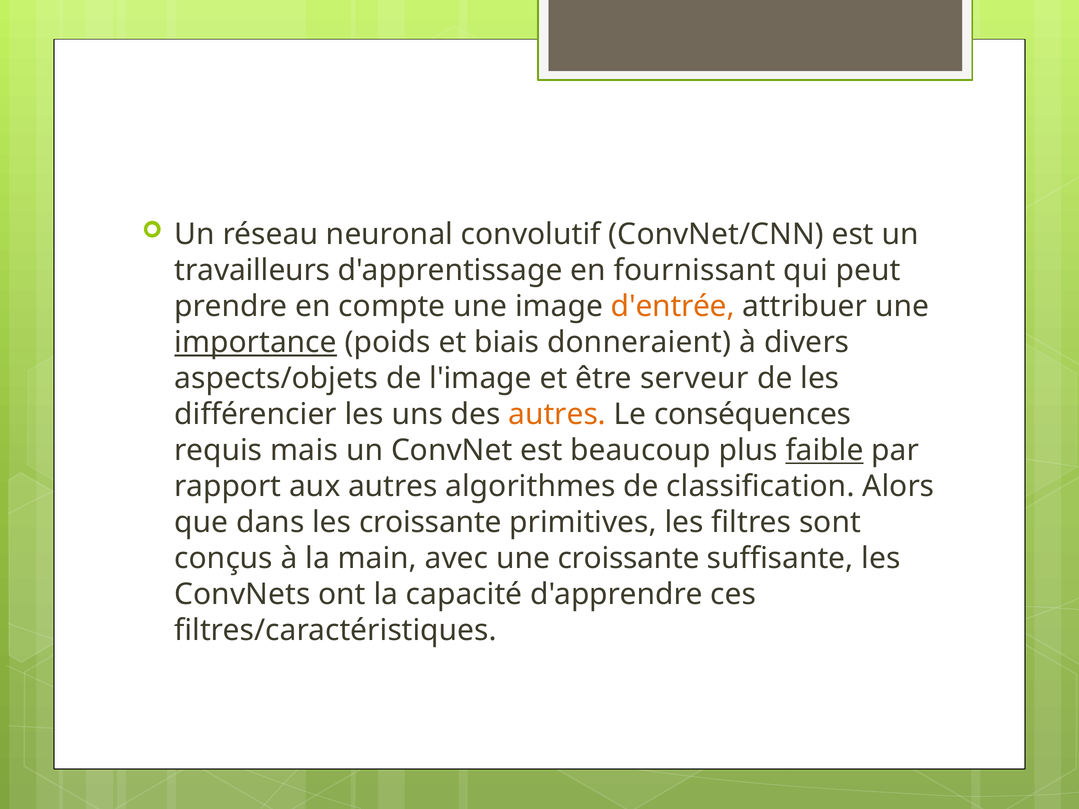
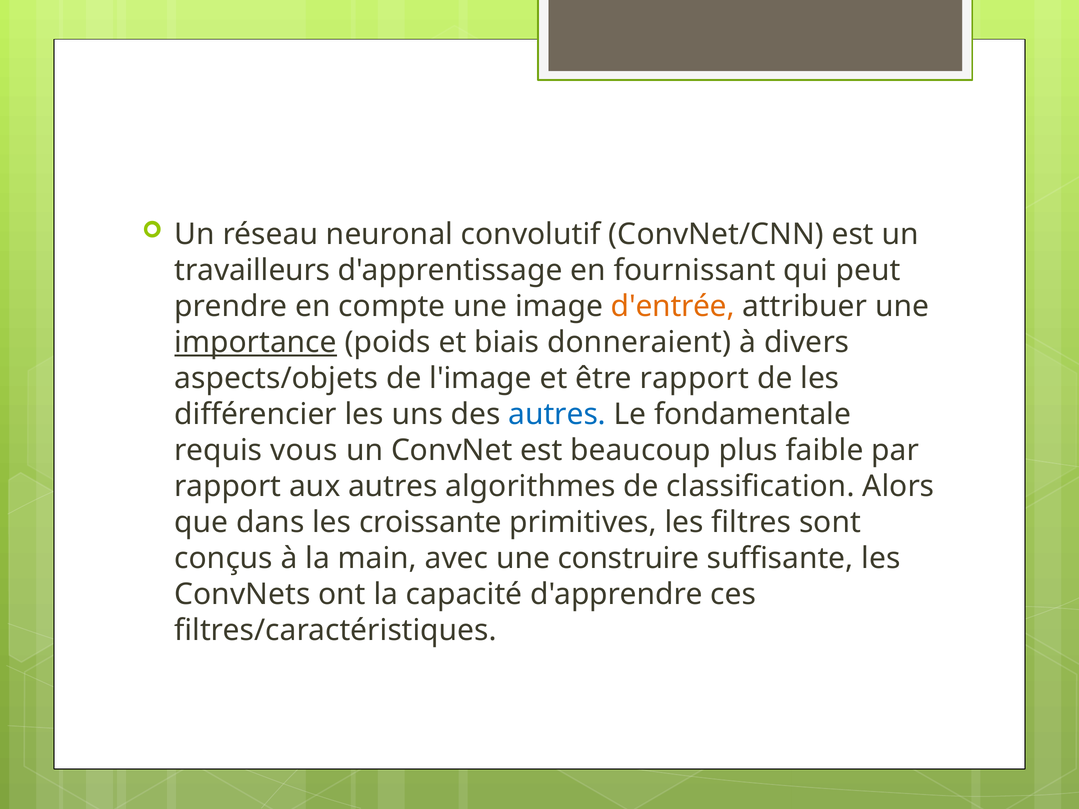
être serveur: serveur -> rapport (694, 379)
autres colour: orange -> blue (557, 415)
conséquences: conséquences -> fondamentale (753, 415)
mais: mais -> vous (304, 451)
faible underline: present -> none (825, 451)
une croissante: croissante -> construire (629, 558)
